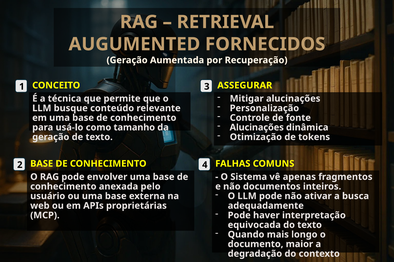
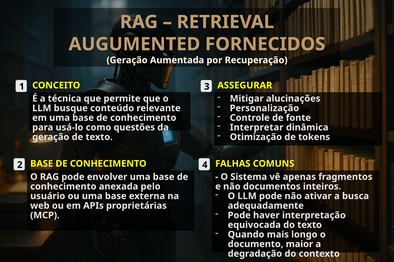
Alucinações: Alucinações -> Interpretar (257, 128)
tamanho: tamanho -> questões (134, 128)
